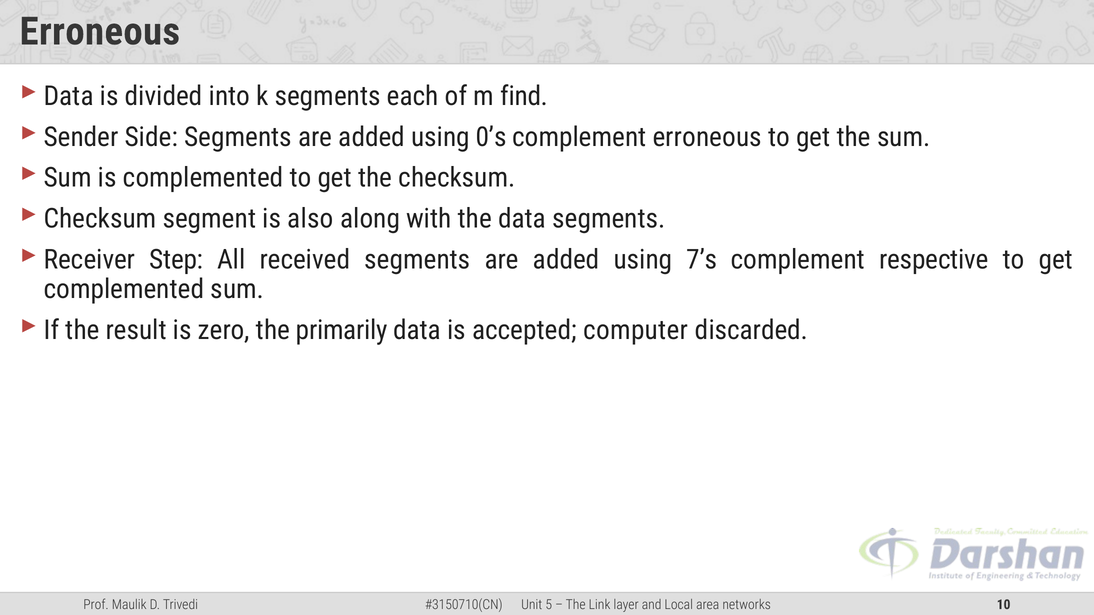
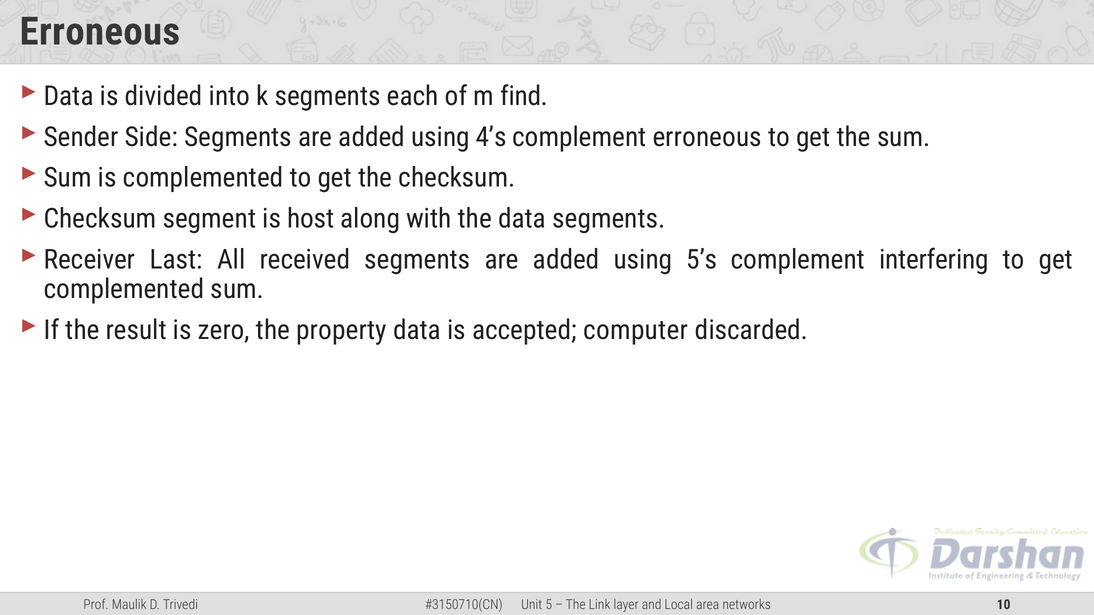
0’s: 0’s -> 4’s (491, 137)
also: also -> host (311, 219)
Step: Step -> Last (176, 260)
7’s: 7’s -> 5’s (702, 260)
respective: respective -> interfering (934, 260)
primarily: primarily -> property (342, 330)
